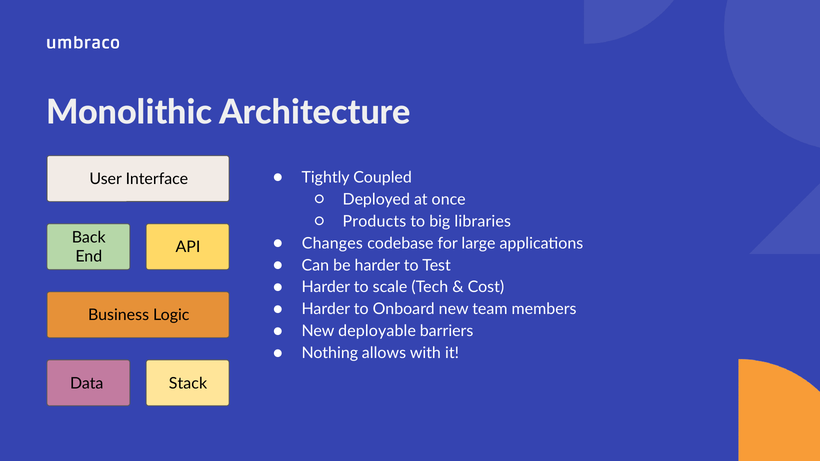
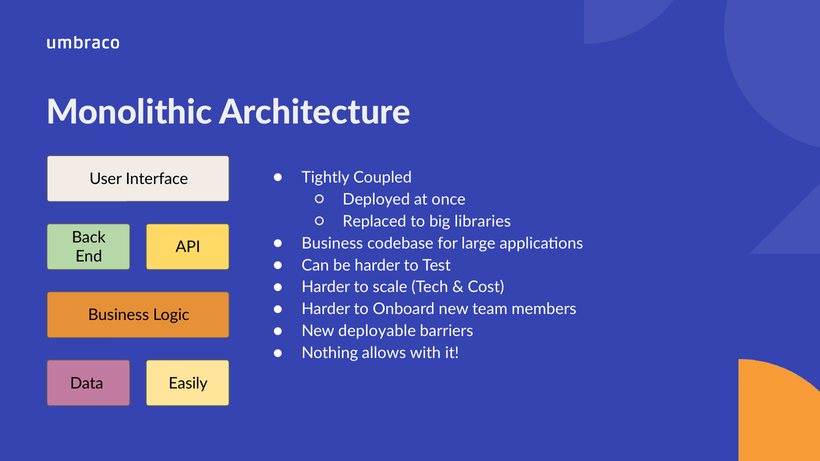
Products: Products -> Replaced (374, 221)
Changes: Changes -> Business (332, 243)
Stack: Stack -> Easily (188, 384)
